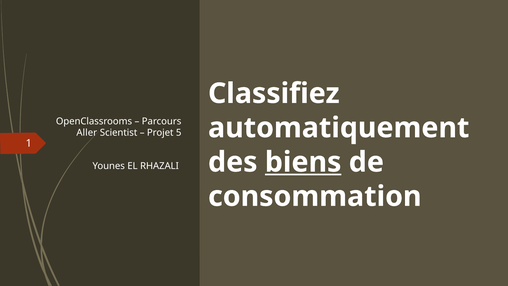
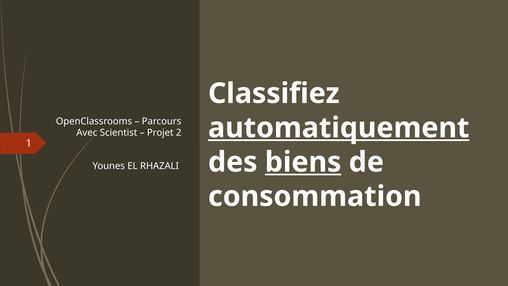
automatiquement underline: none -> present (339, 128)
Aller: Aller -> Avec (87, 133)
5: 5 -> 2 (179, 133)
